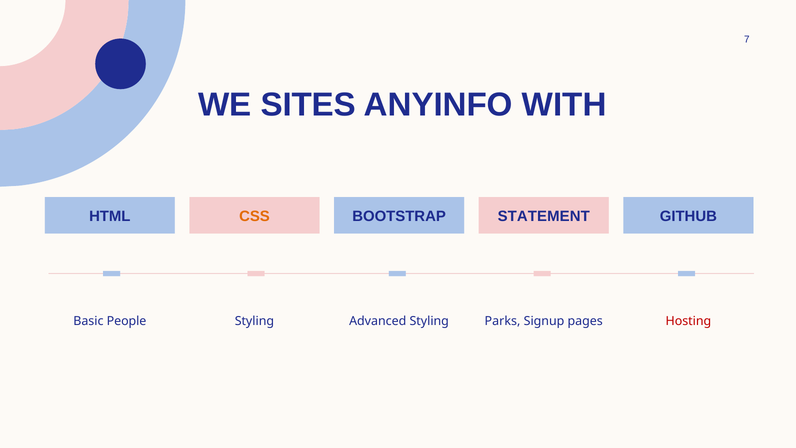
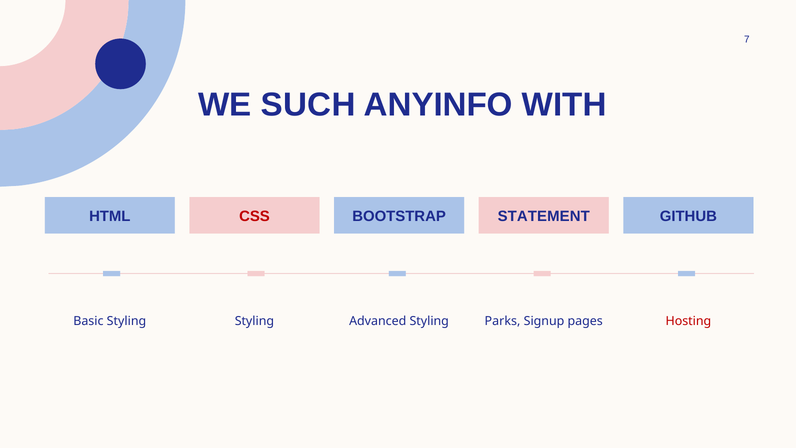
SITES: SITES -> SUCH (308, 105)
CSS colour: orange -> red (254, 216)
Basic People: People -> Styling (126, 321)
